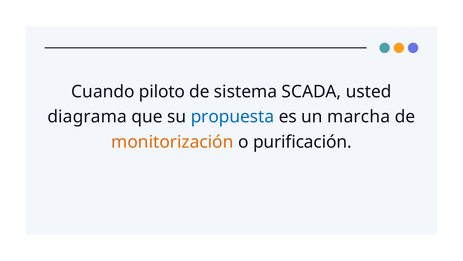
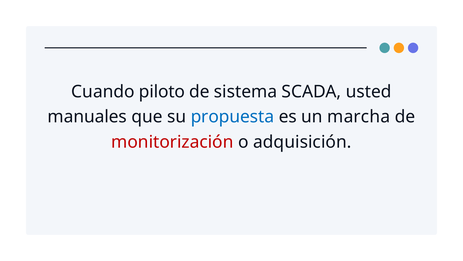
diagrama: diagrama -> manuales (87, 117)
monitorización colour: orange -> red (172, 142)
purificación: purificación -> adquisición (302, 142)
